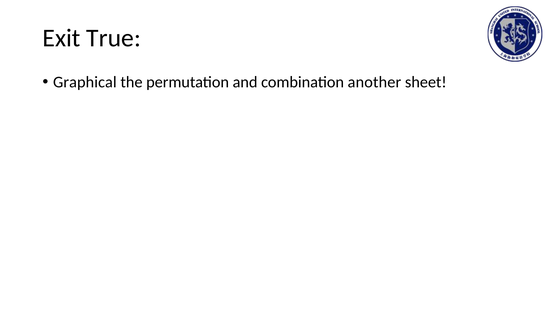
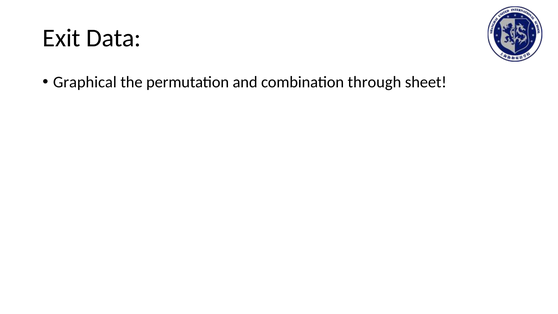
True: True -> Data (114, 38)
another: another -> through (374, 82)
